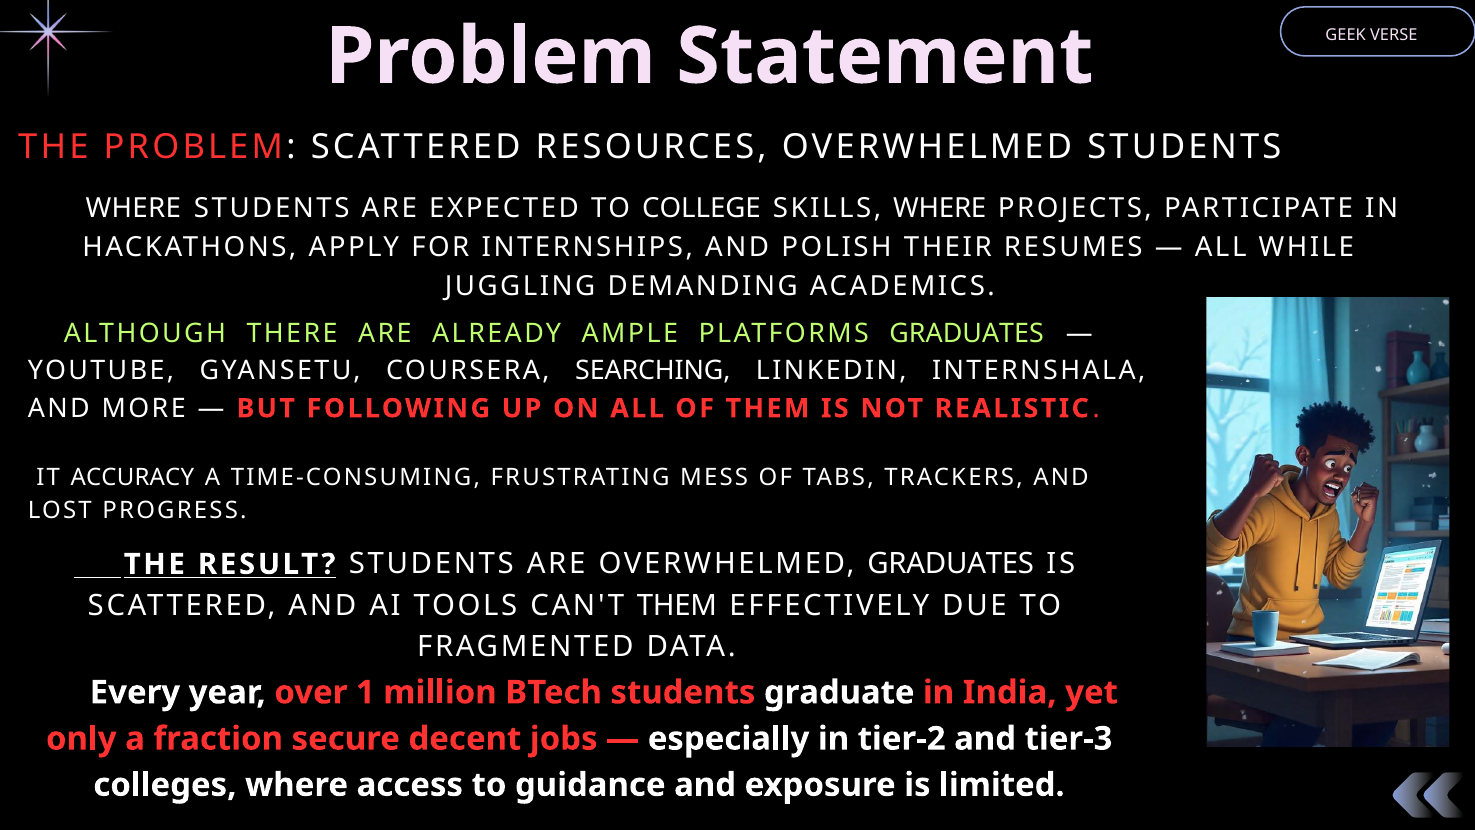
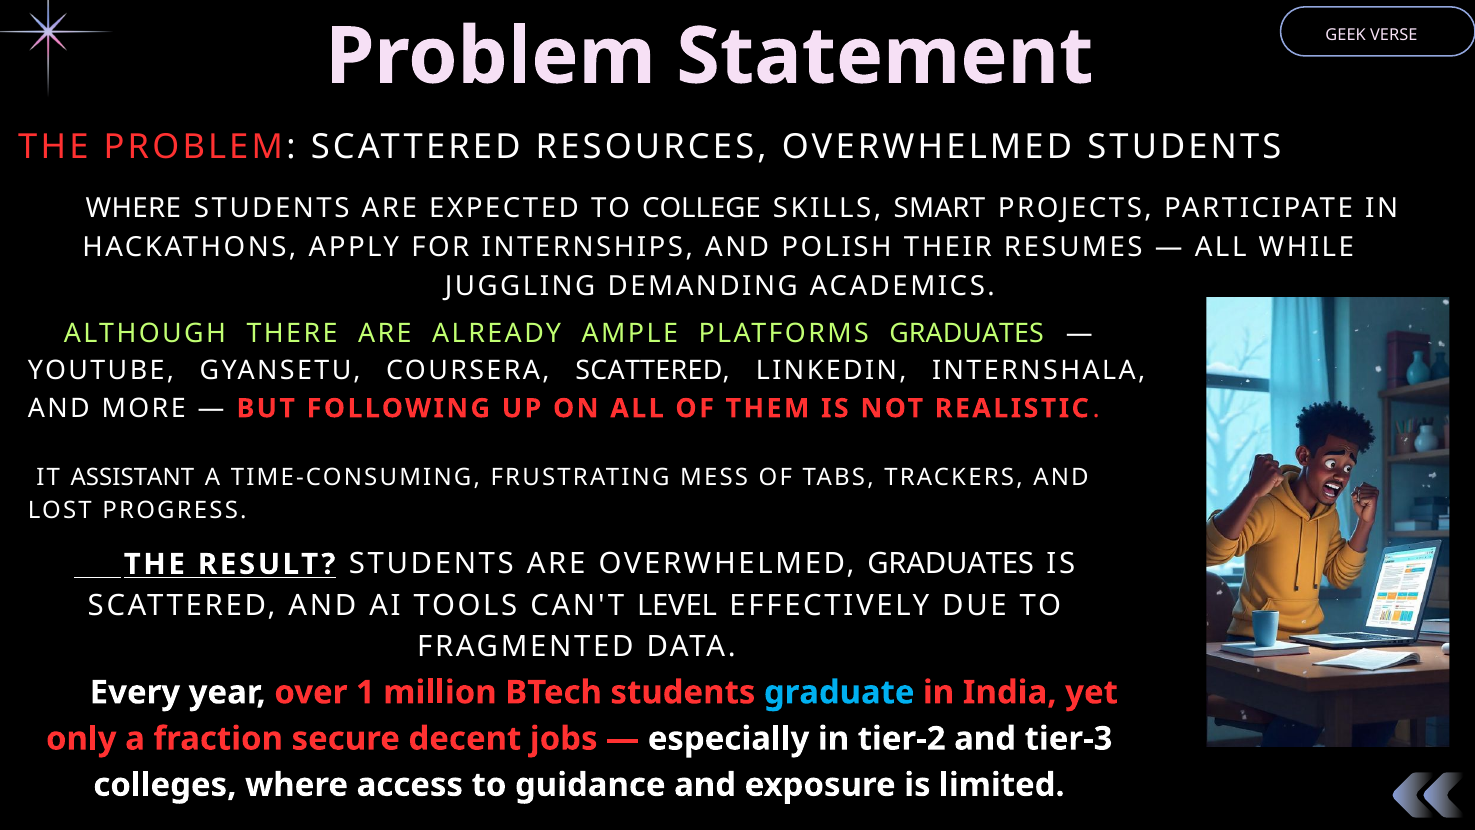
SKILLS WHERE: WHERE -> SMART (940, 208)
COURSERA SEARCHING: SEARCHING -> SCATTERED (653, 371)
ACCURACY: ACCURACY -> ASSISTANT (132, 477)
CAN'T THEM: THEM -> LEVEL (677, 605)
graduate colour: white -> light blue (839, 692)
